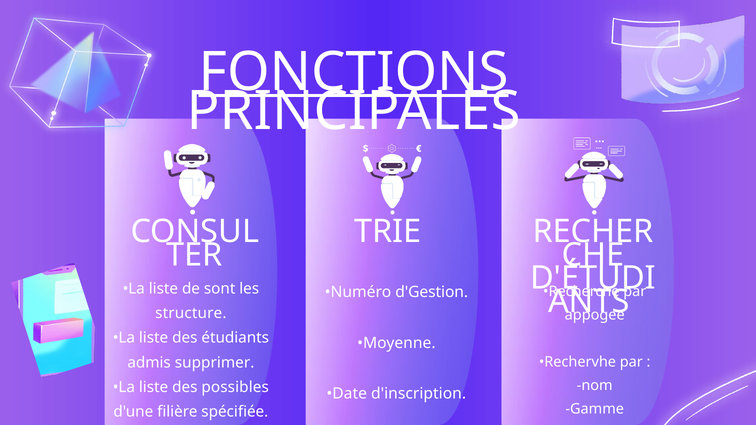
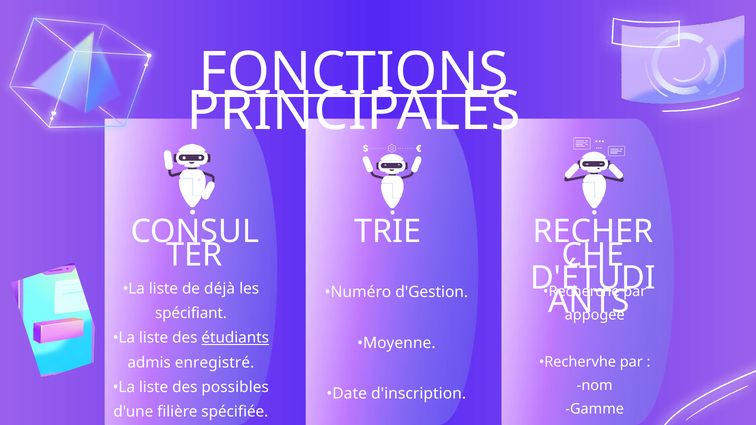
sont: sont -> déjà (220, 289)
structure: structure -> spécifiant (191, 313)
étudiants underline: none -> present (235, 338)
supprimer: supprimer -> enregistré (215, 363)
